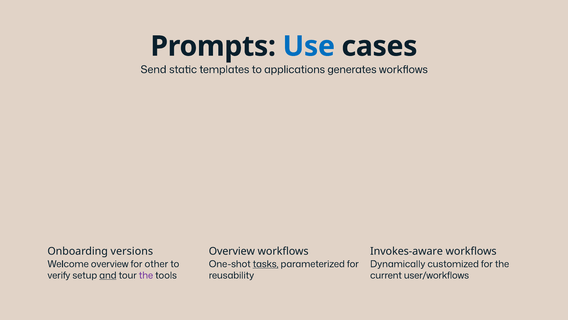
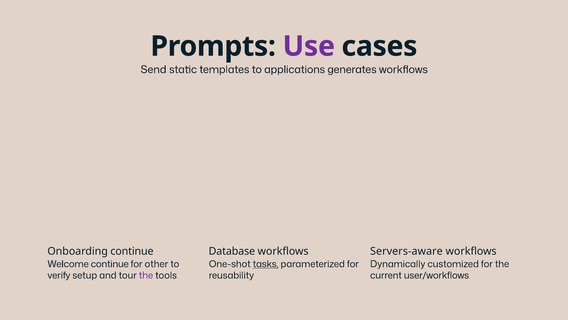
Use colour: blue -> purple (309, 46)
Onboarding versions: versions -> continue (132, 251)
Overview: Overview -> Database (232, 251)
Invokes-aware: Invokes-aware -> Servers-aware (406, 251)
Welcome overview: overview -> continue (110, 264)
and underline: present -> none (108, 275)
